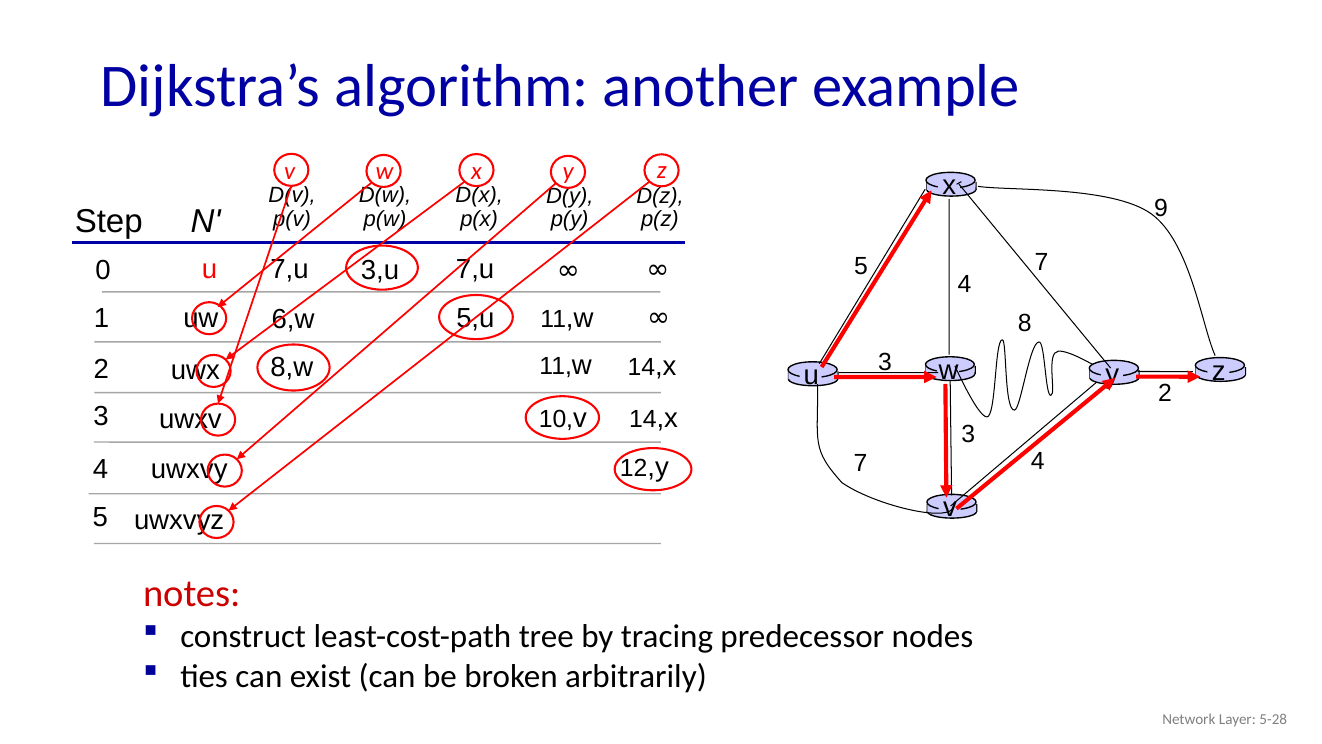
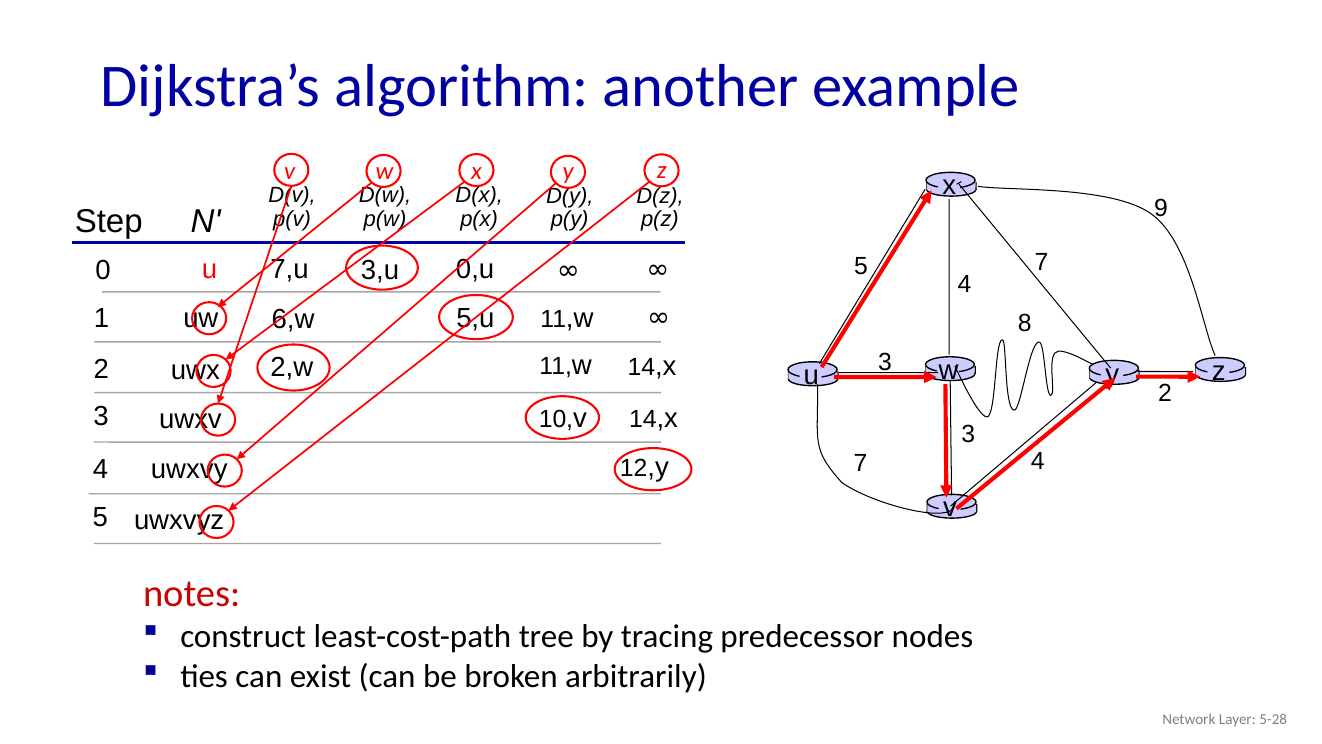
3,u 7,u: 7,u -> 0,u (475, 270)
8,w: 8,w -> 2,w (292, 367)
